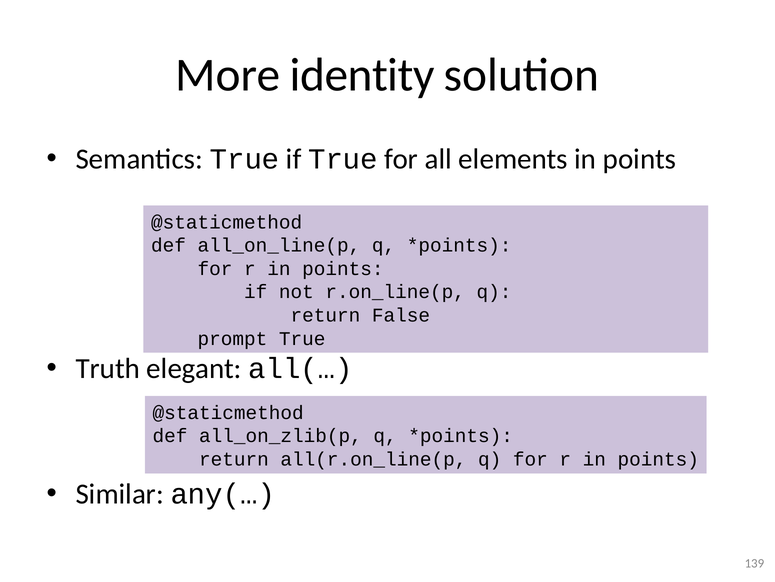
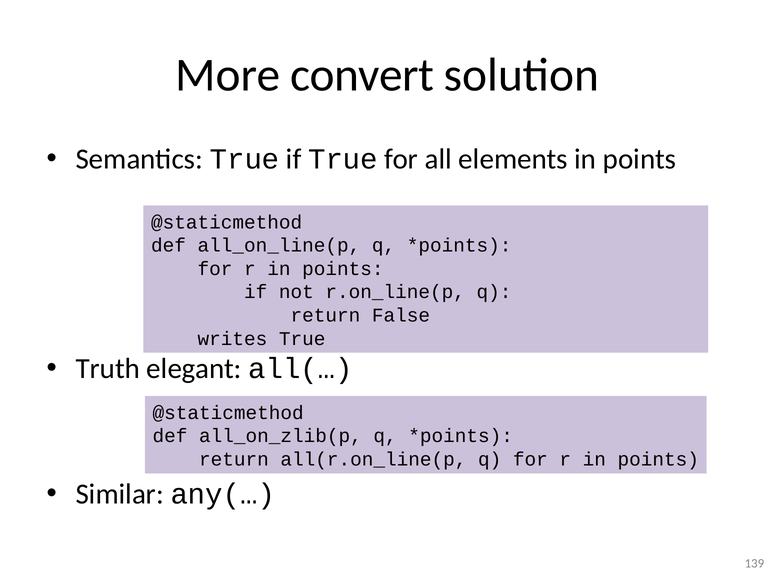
identity: identity -> convert (362, 75)
prompt: prompt -> writes (232, 338)
